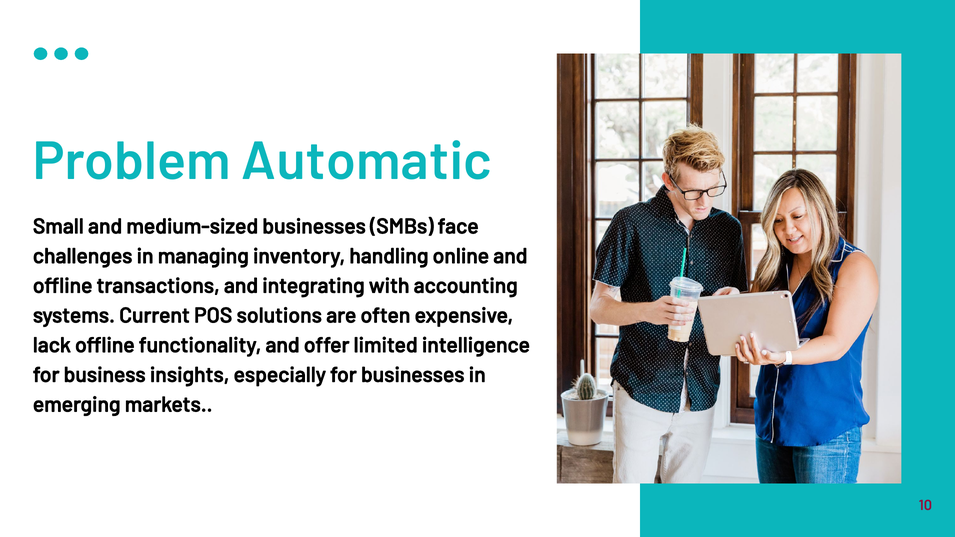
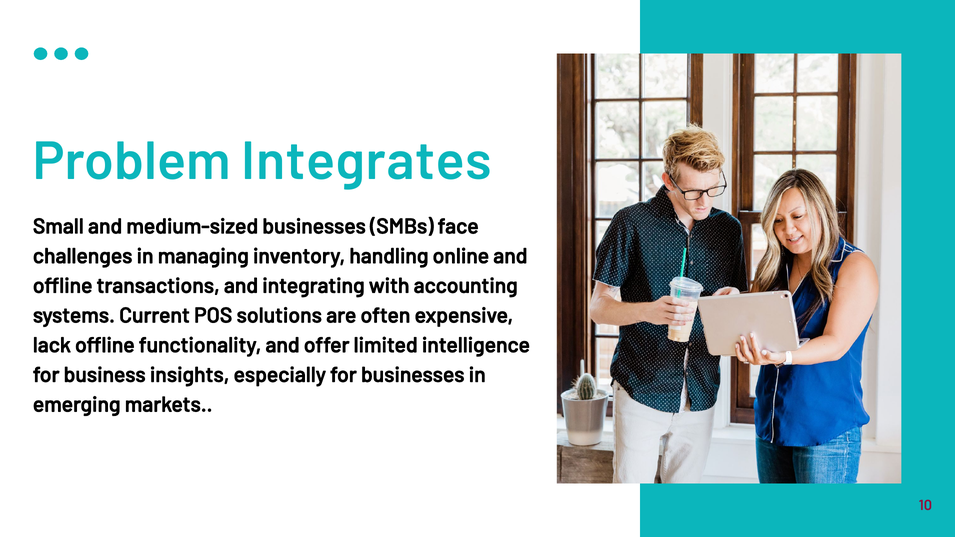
Automatic: Automatic -> Integrates (367, 161)
